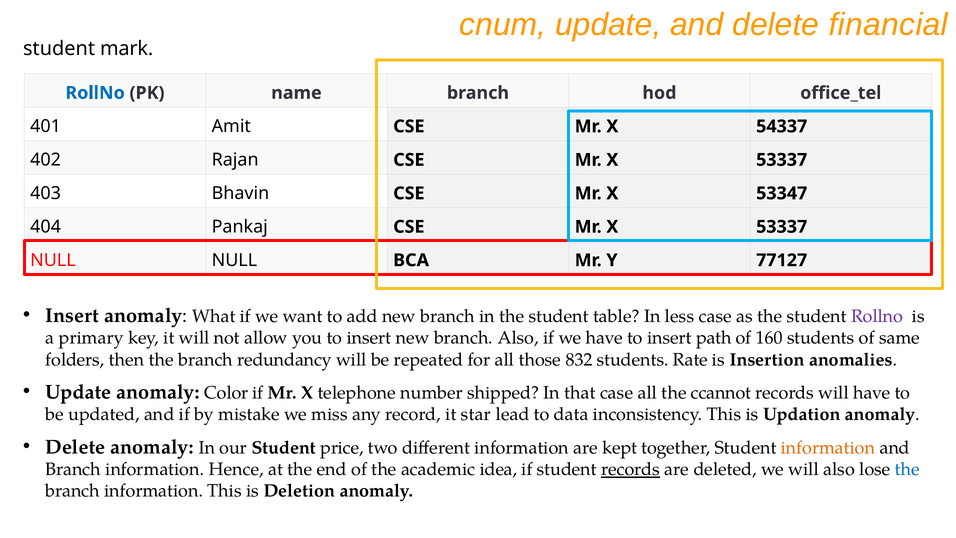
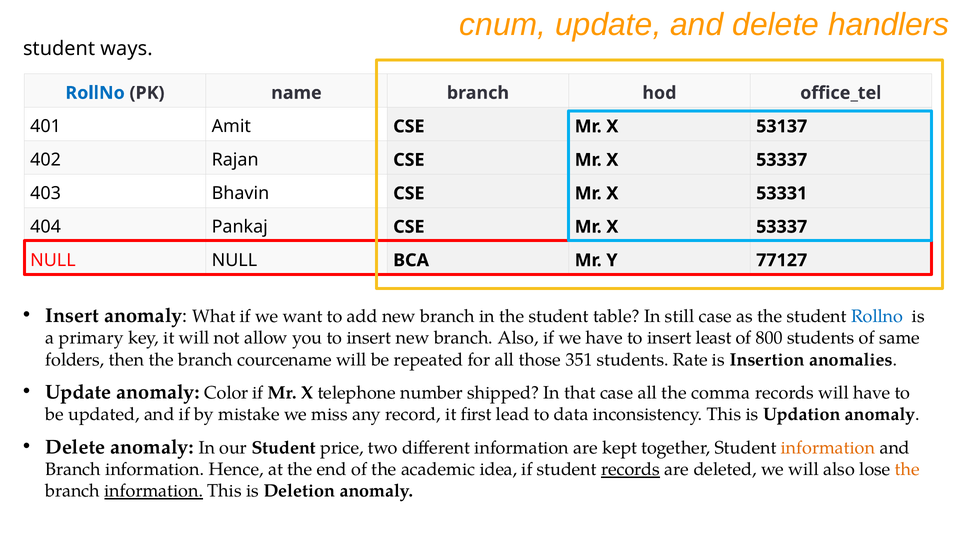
financial: financial -> handlers (889, 25)
mark: mark -> ways (126, 49)
54337: 54337 -> 53137 (782, 126)
53347: 53347 -> 53331 (782, 193)
less: less -> still (680, 316)
Rollno colour: purple -> blue (877, 316)
path: path -> least (714, 338)
160: 160 -> 800 (769, 338)
redundancy: redundancy -> courcename (285, 359)
832: 832 -> 351 (579, 359)
ccannot: ccannot -> comma (721, 392)
star: star -> first (476, 414)
the colour: blue -> orange (907, 469)
information underline: none -> present (154, 491)
